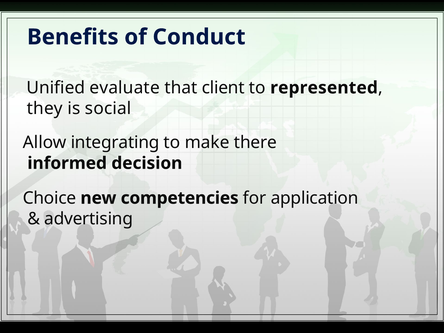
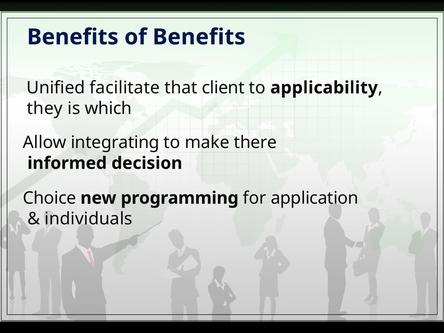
of Conduct: Conduct -> Benefits (199, 37)
evaluate: evaluate -> facilitate (125, 88)
represented: represented -> applicability (324, 88)
social: social -> which (108, 108)
competencies: competencies -> programming (180, 198)
advertising: advertising -> individuals (88, 219)
